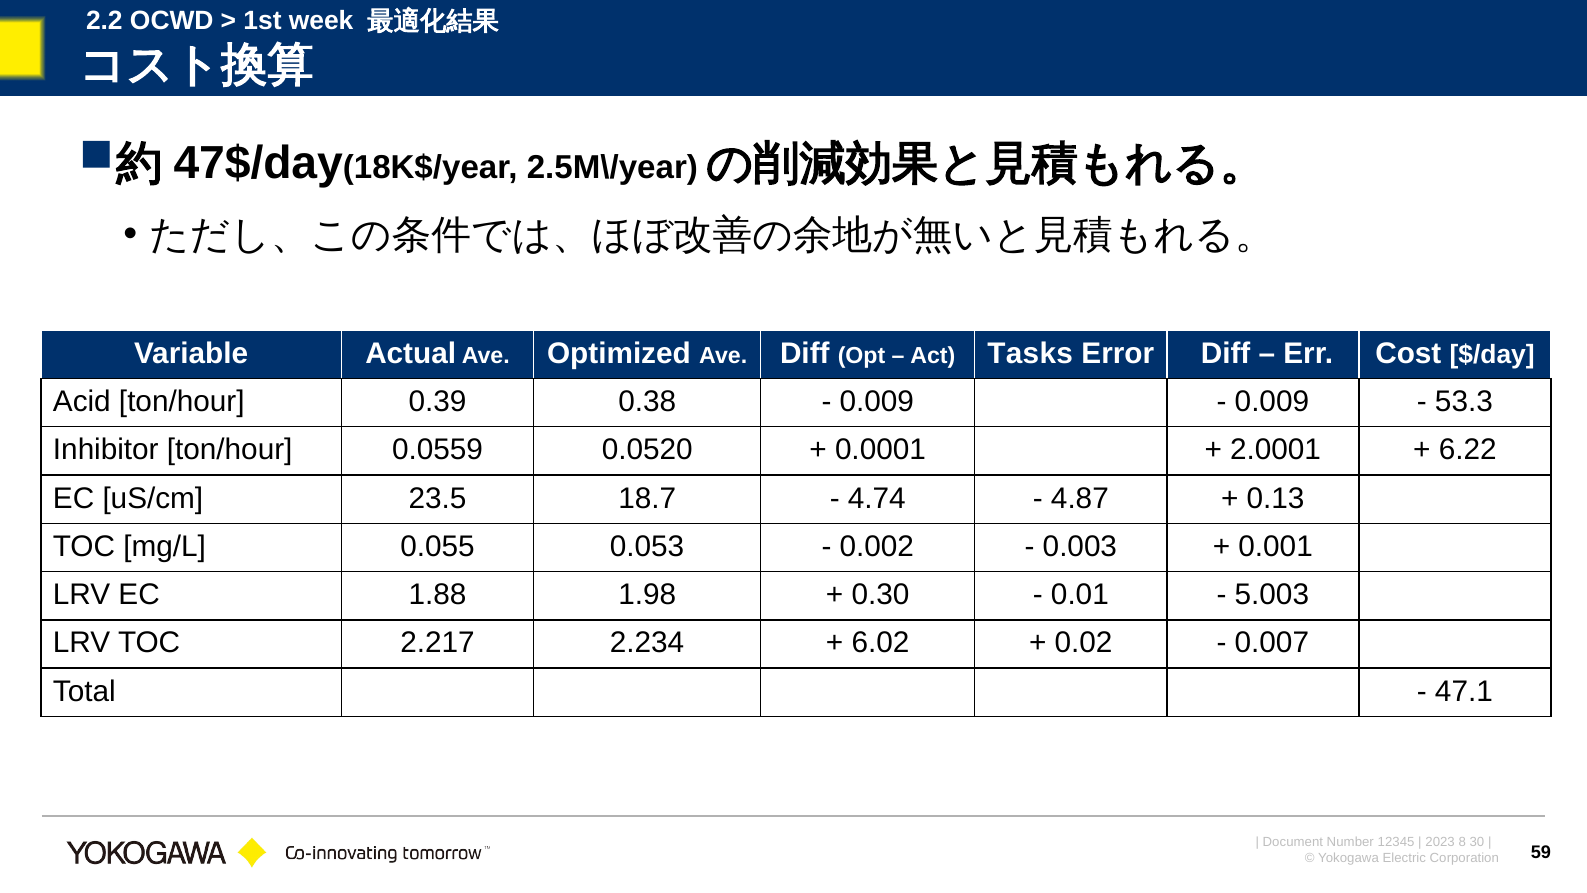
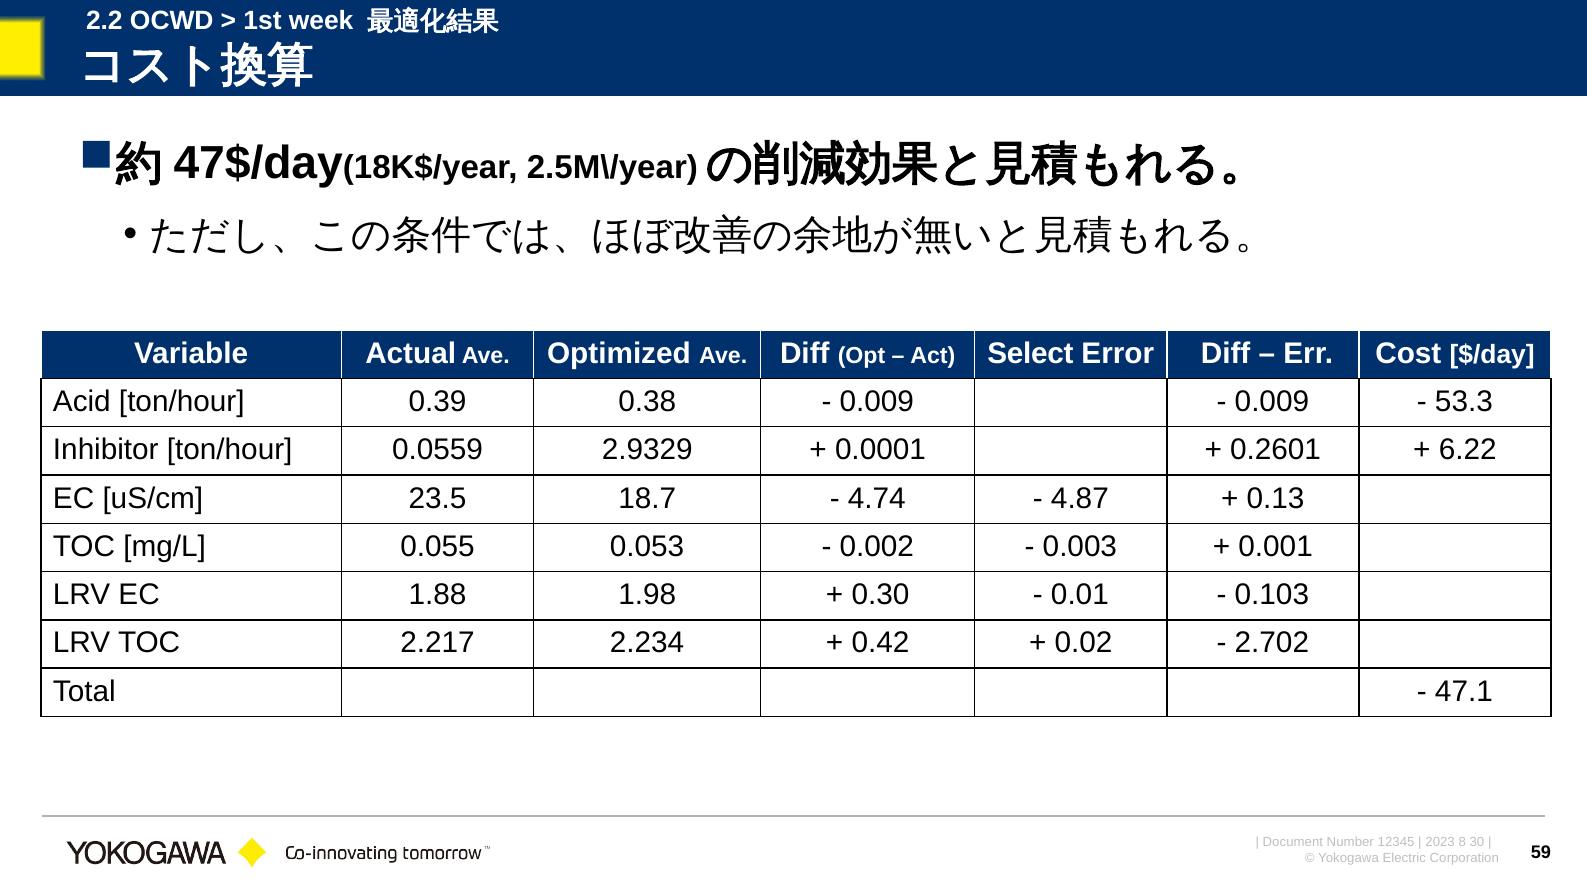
Tasks: Tasks -> Select (1030, 353)
0.0520: 0.0520 -> 2.9329 (647, 450)
2.0001: 2.0001 -> 0.2601 (1276, 450)
5.003: 5.003 -> 0.103 (1272, 595)
6.02: 6.02 -> 0.42 (880, 643)
0.007: 0.007 -> 2.702 (1272, 643)
